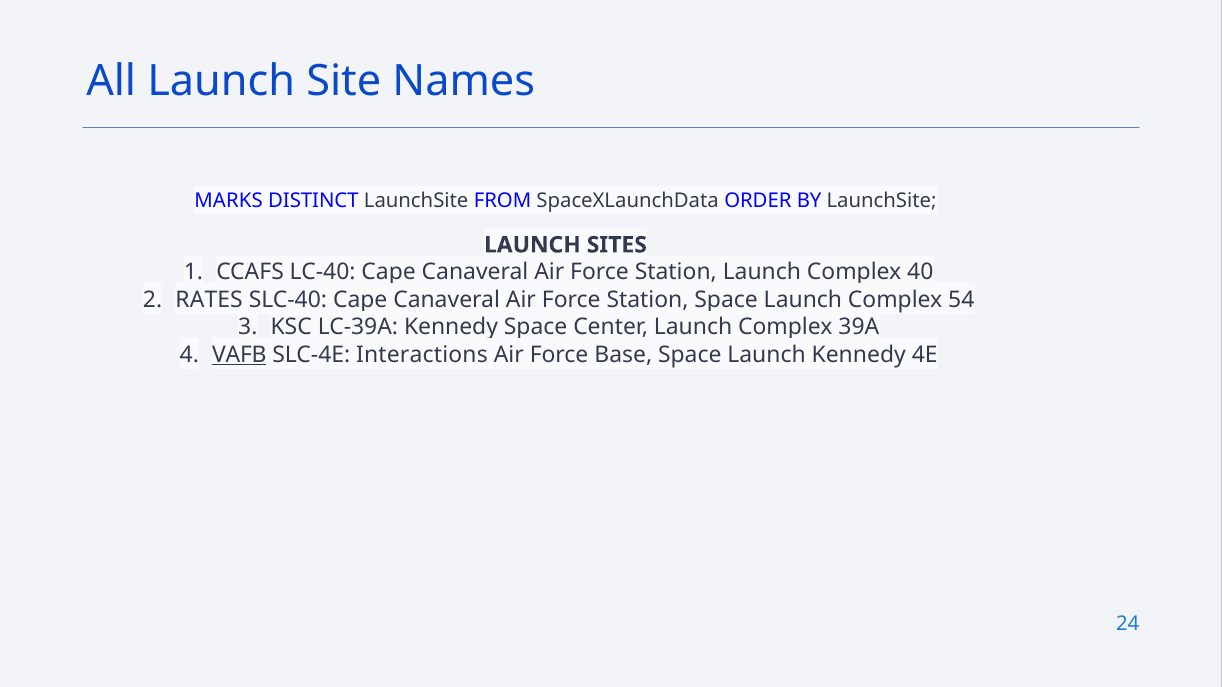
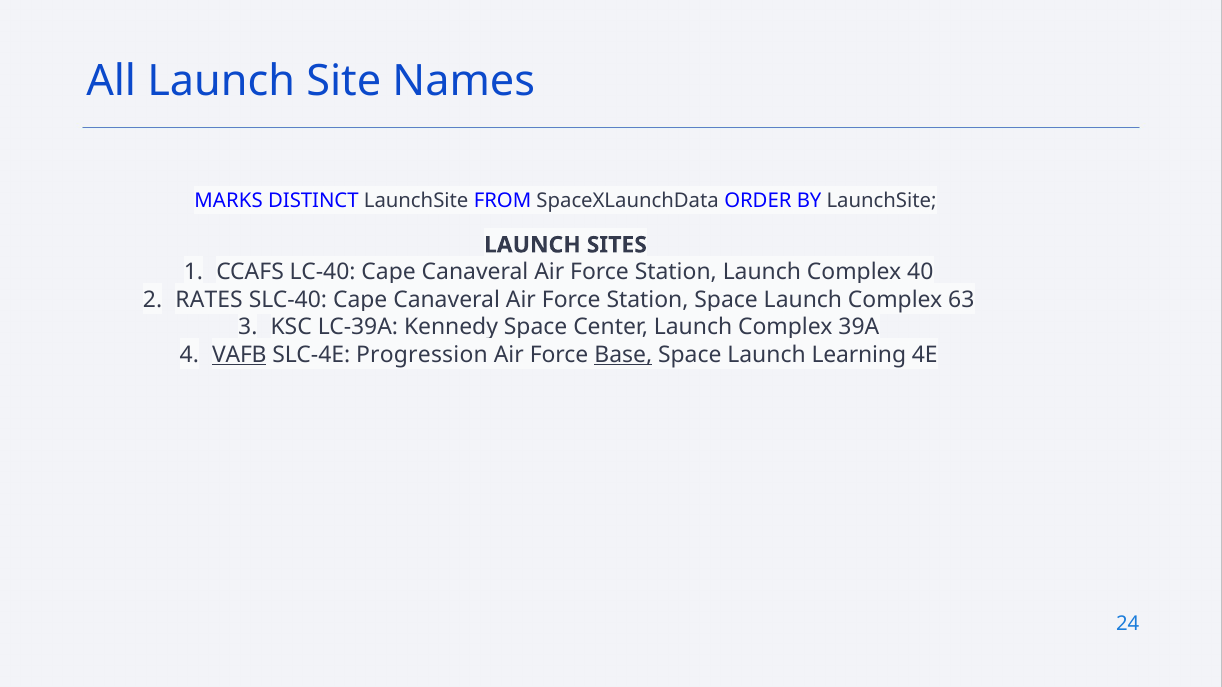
54: 54 -> 63 (961, 300)
Interactions: Interactions -> Progression (422, 355)
Base underline: none -> present (623, 355)
Launch Kennedy: Kennedy -> Learning (859, 355)
